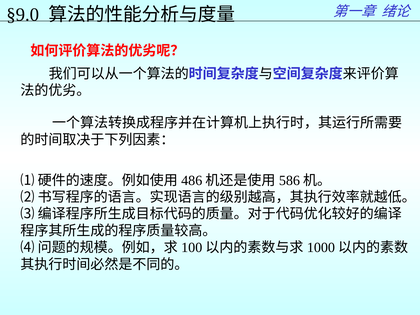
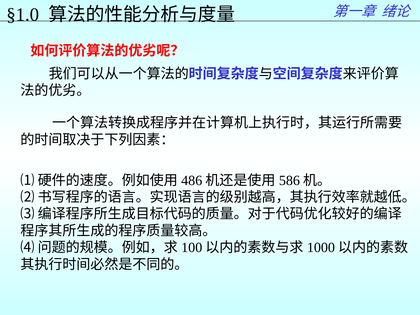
§9.0: §9.0 -> §1.0 (23, 15)
